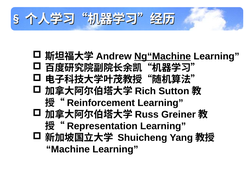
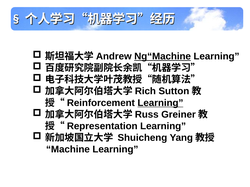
Learning underline: none -> present (160, 103)
